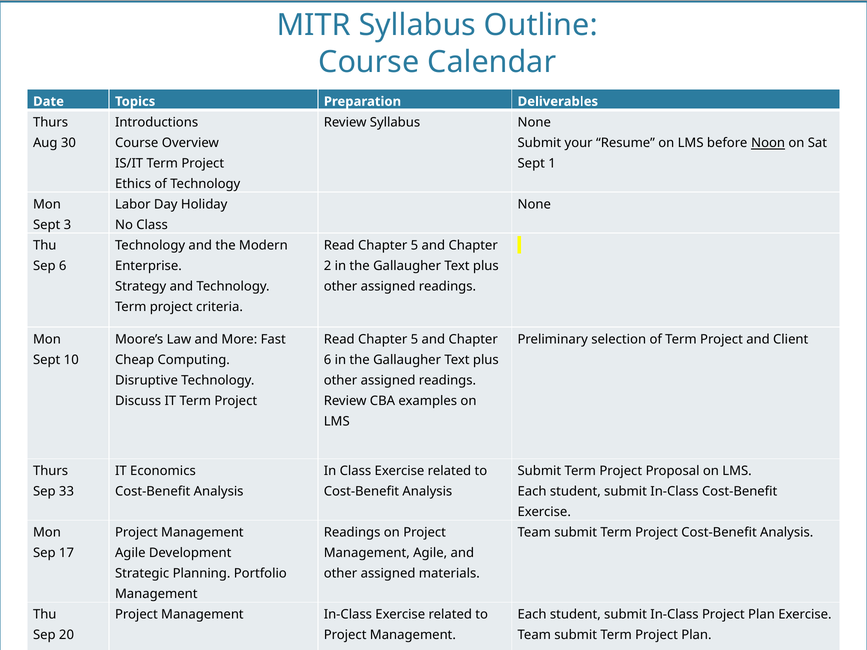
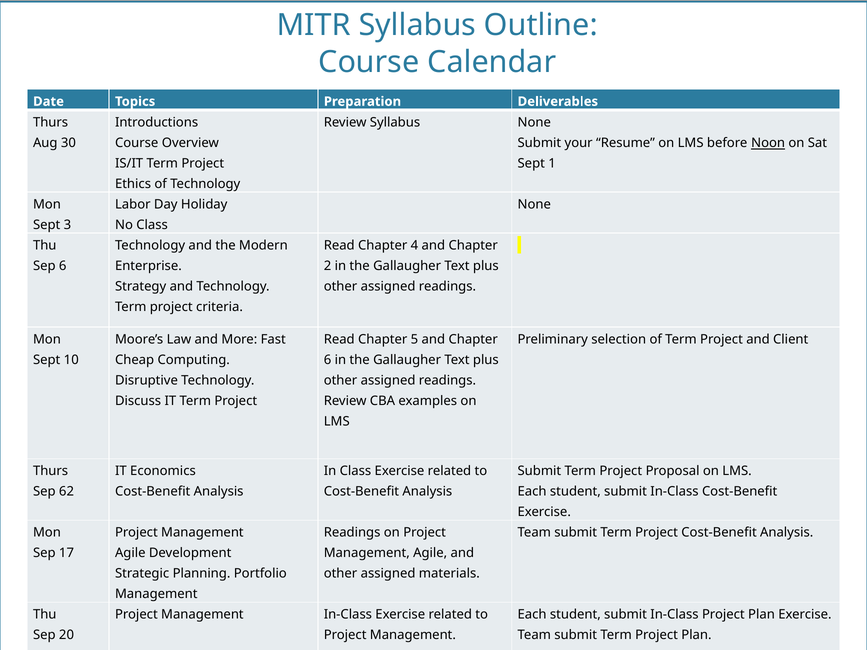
5: 5 -> 4 (414, 246)
33: 33 -> 62 (66, 492)
